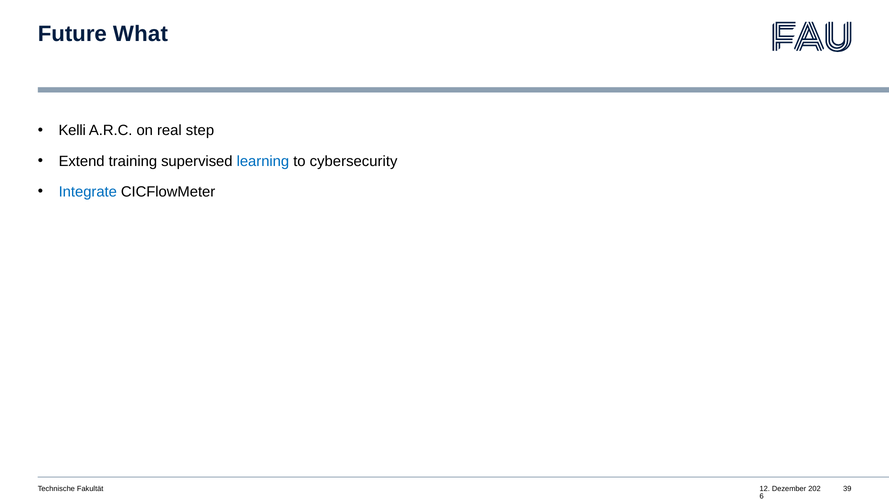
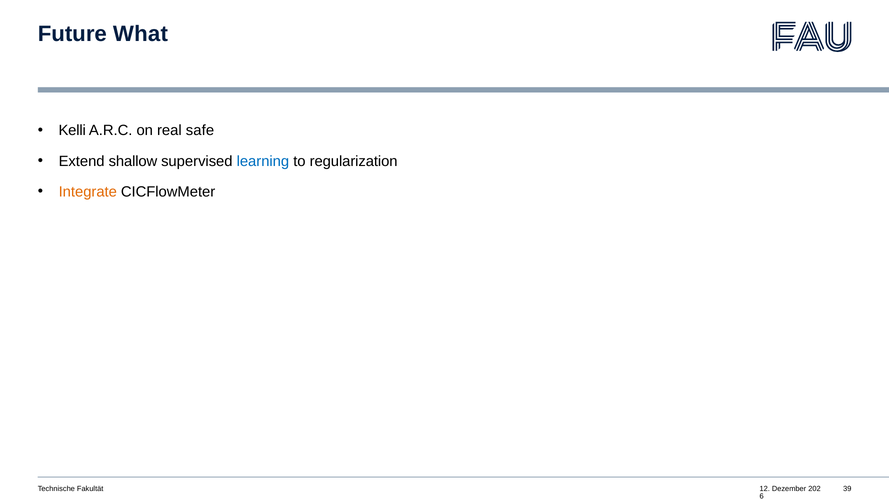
step: step -> safe (200, 131)
training: training -> shallow (133, 161)
cybersecurity: cybersecurity -> regularization (354, 161)
Integrate colour: blue -> orange (88, 192)
